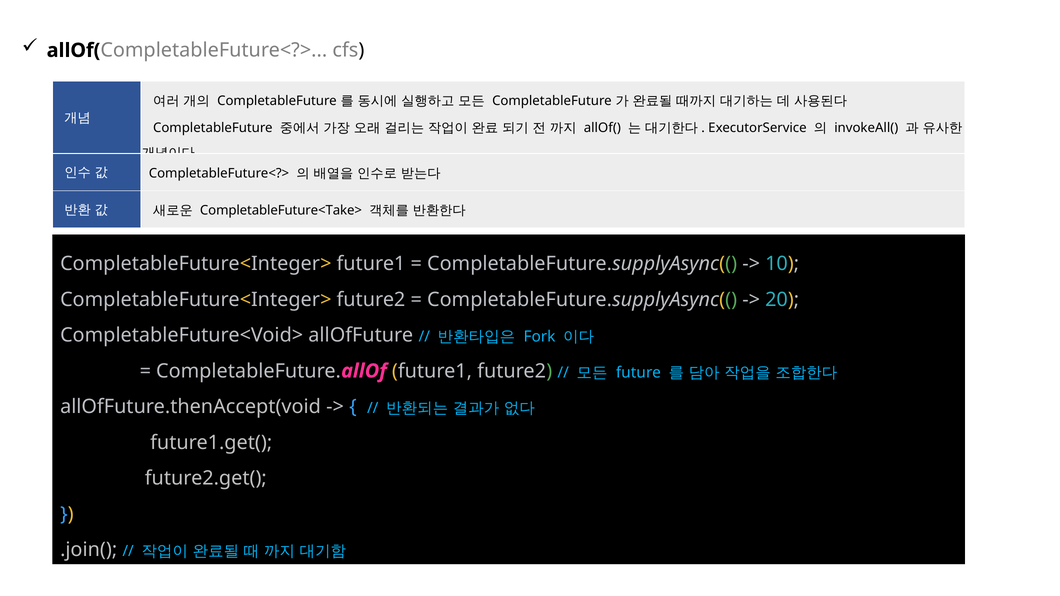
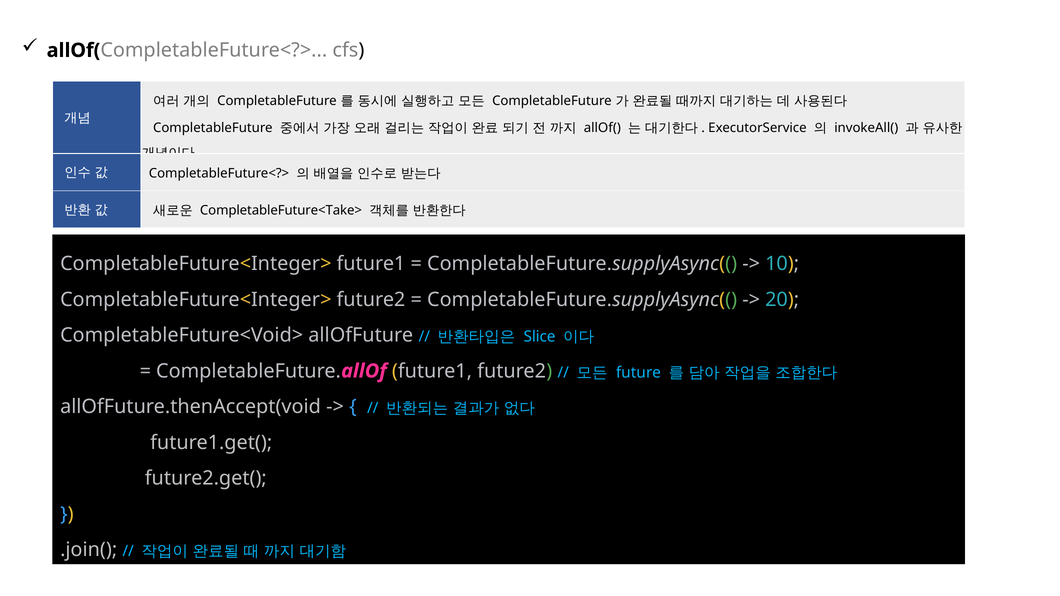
Fork: Fork -> Slice (540, 337)
